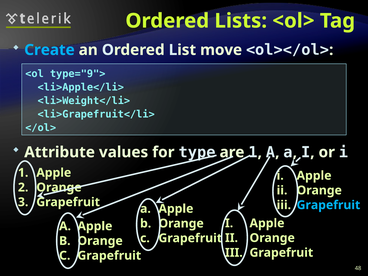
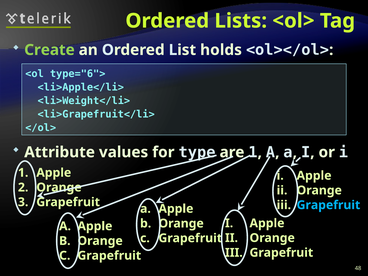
Create colour: light blue -> light green (49, 50)
move: move -> holds (221, 50)
type="9">: type="9"> -> type="6"> (78, 74)
